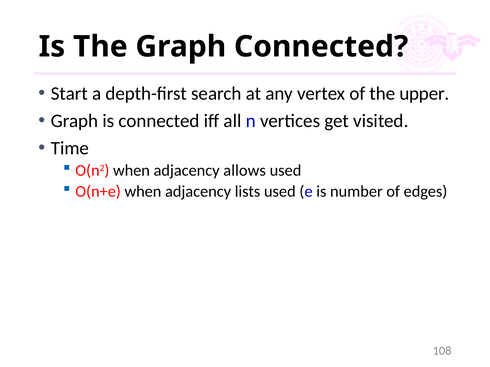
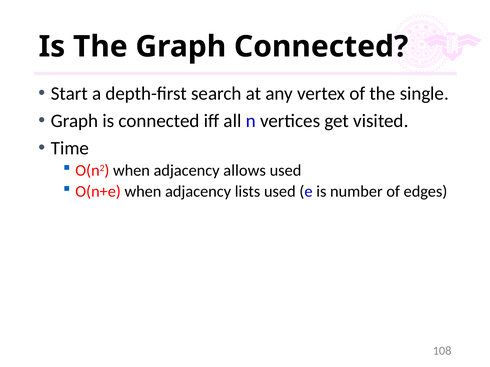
upper: upper -> single (424, 94)
